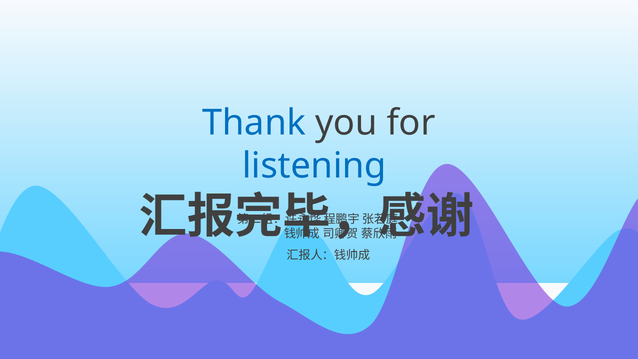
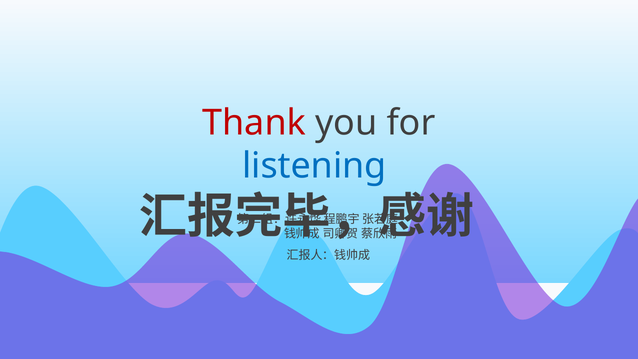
Thank colour: blue -> red (254, 123)
